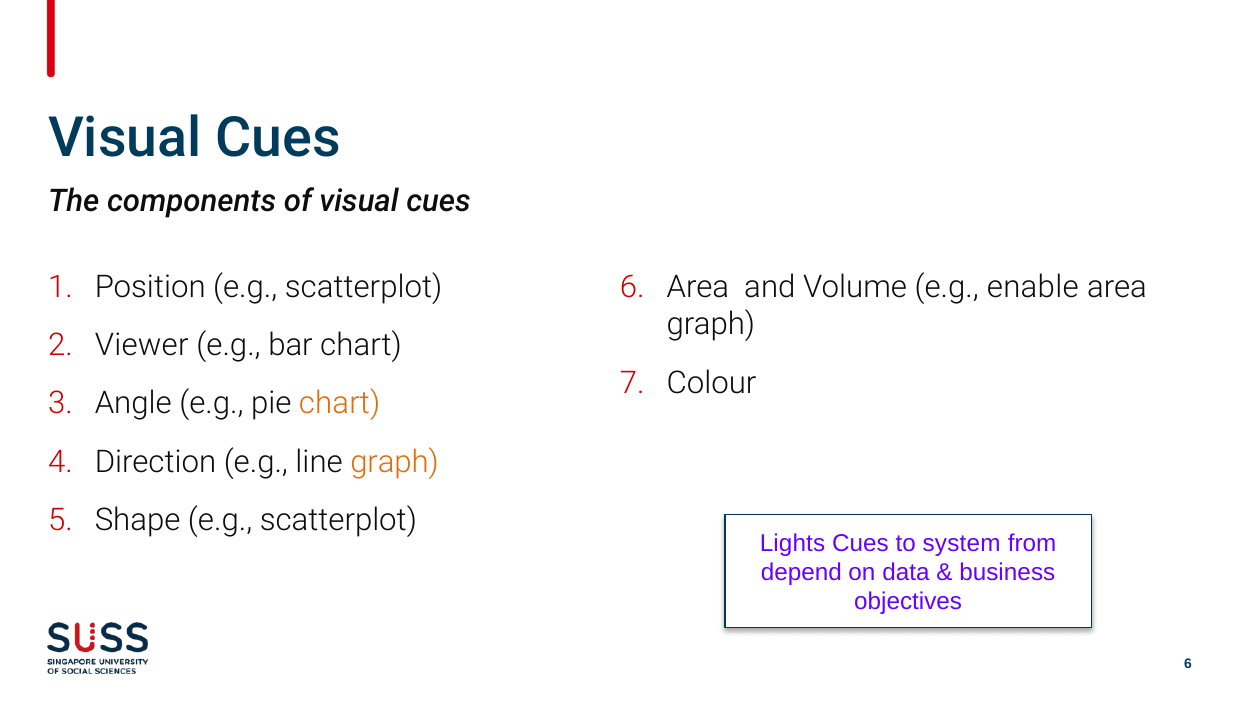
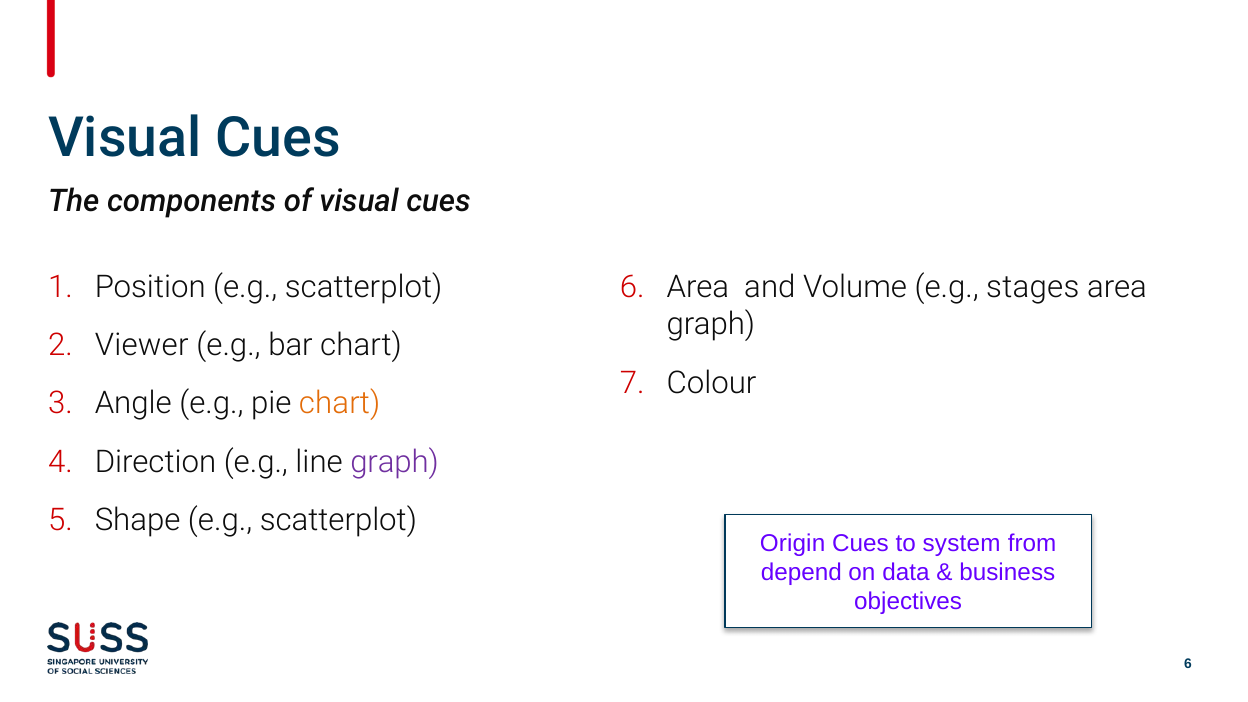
enable: enable -> stages (1033, 287)
graph colour: orange -> purple (395, 462)
Lights: Lights -> Origin (793, 544)
